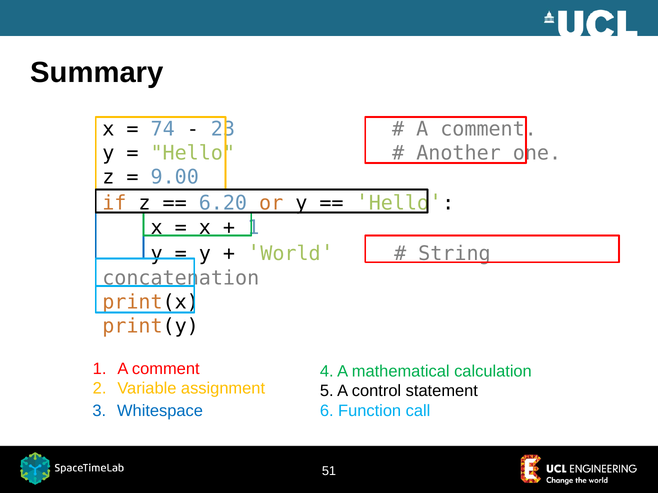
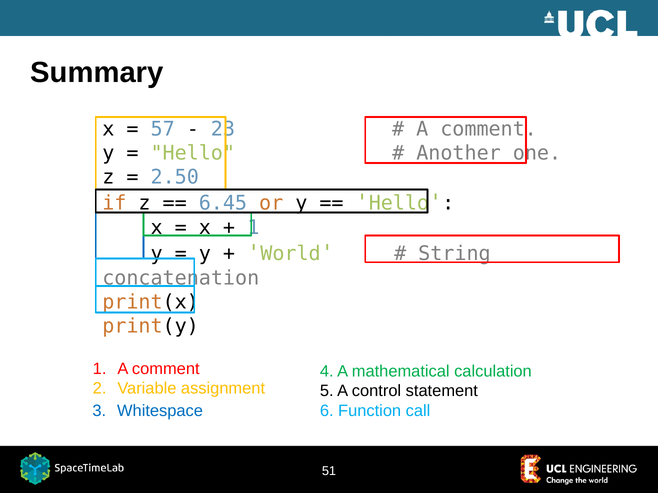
74: 74 -> 57 (163, 129)
9.00: 9.00 -> 2.50 (175, 178)
6.20: 6.20 -> 6.45 (223, 203)
